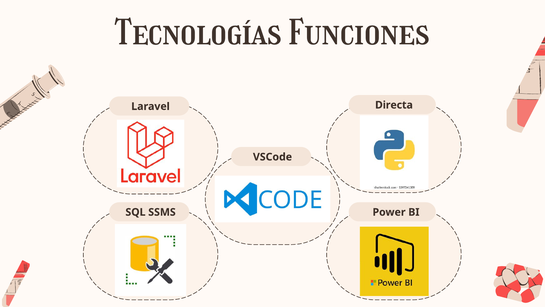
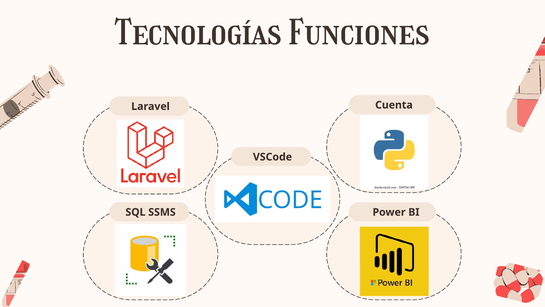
Directa: Directa -> Cuenta (394, 105)
